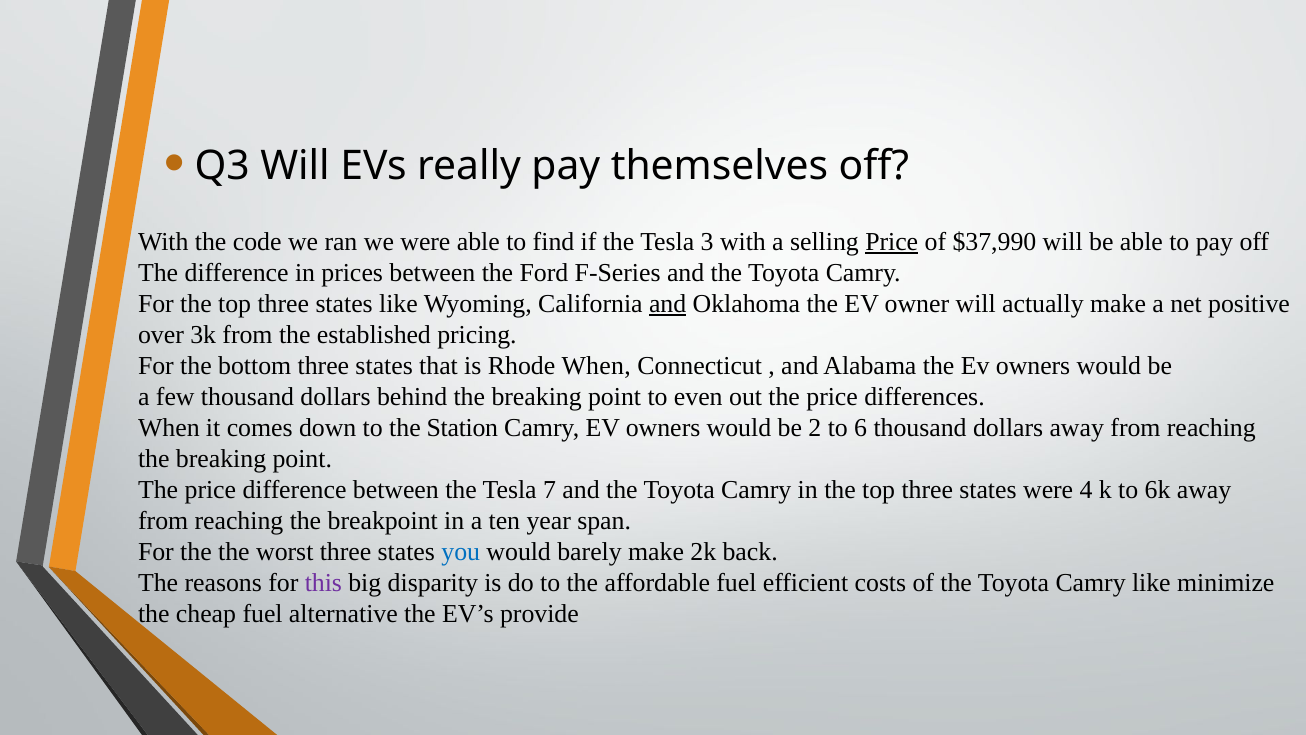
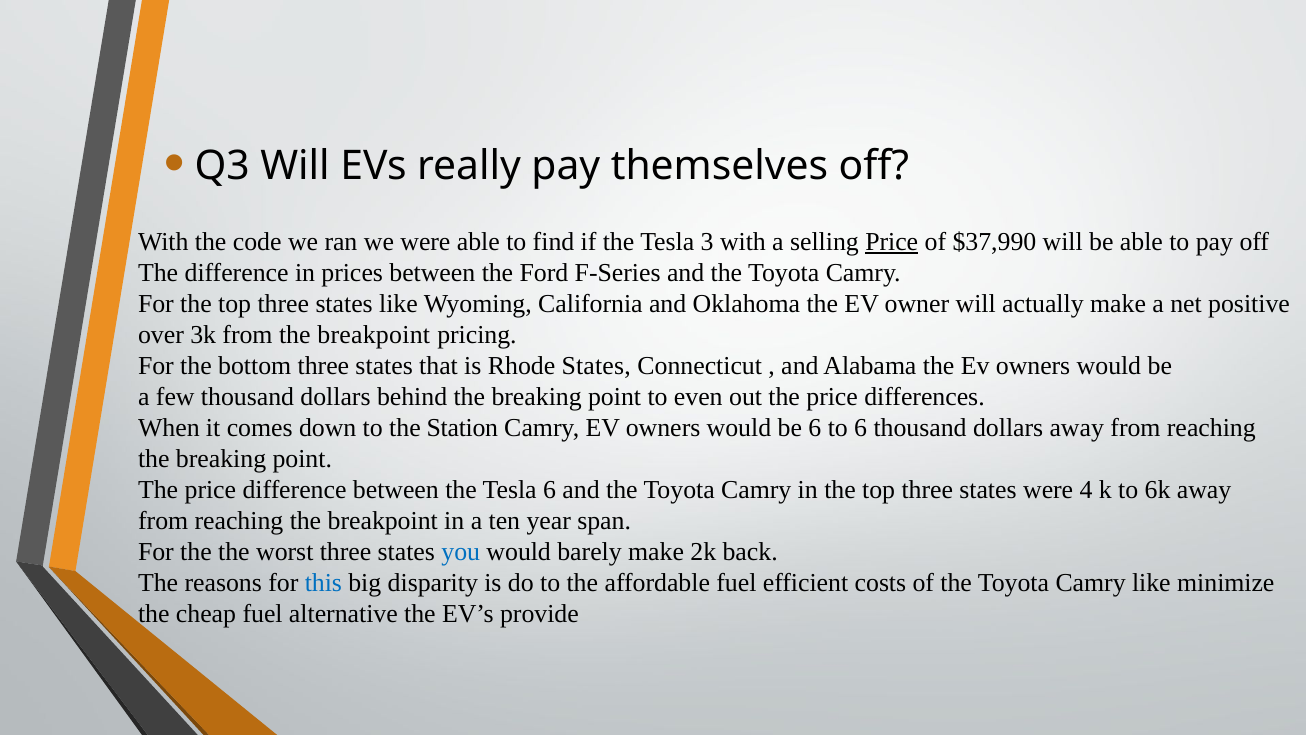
and underline: present -> none (668, 304)
from the established: established -> breakpoint (374, 335)
Rhode When: When -> States (596, 366)
be 2: 2 -> 6 (815, 428)
Tesla 7: 7 -> 6 (550, 490)
this colour: purple -> blue (323, 583)
